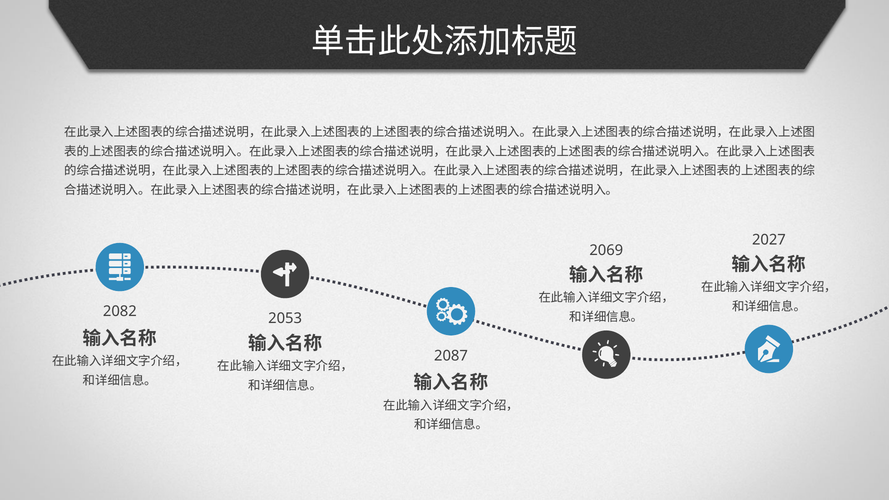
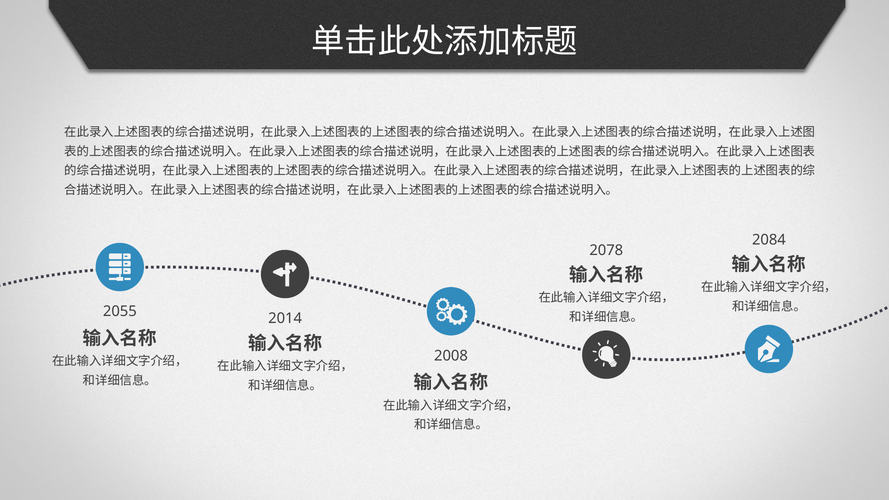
2027: 2027 -> 2084 (769, 240)
2069: 2069 -> 2078 (606, 250)
2082: 2082 -> 2055 (120, 312)
2053: 2053 -> 2014 (285, 319)
2087: 2087 -> 2008 (451, 356)
